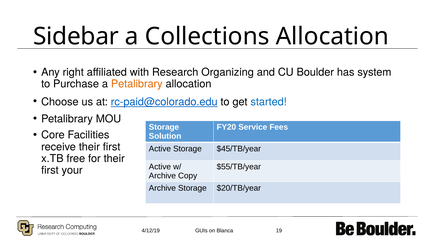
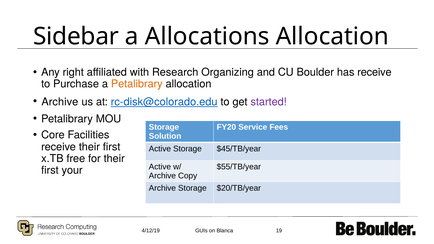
Collections: Collections -> Allocations (207, 36)
has system: system -> receive (374, 72)
Choose: Choose -> Archive (60, 102)
rc-paid@colorado.edu: rc-paid@colorado.edu -> rc-disk@colorado.edu (164, 102)
started colour: blue -> purple (269, 102)
